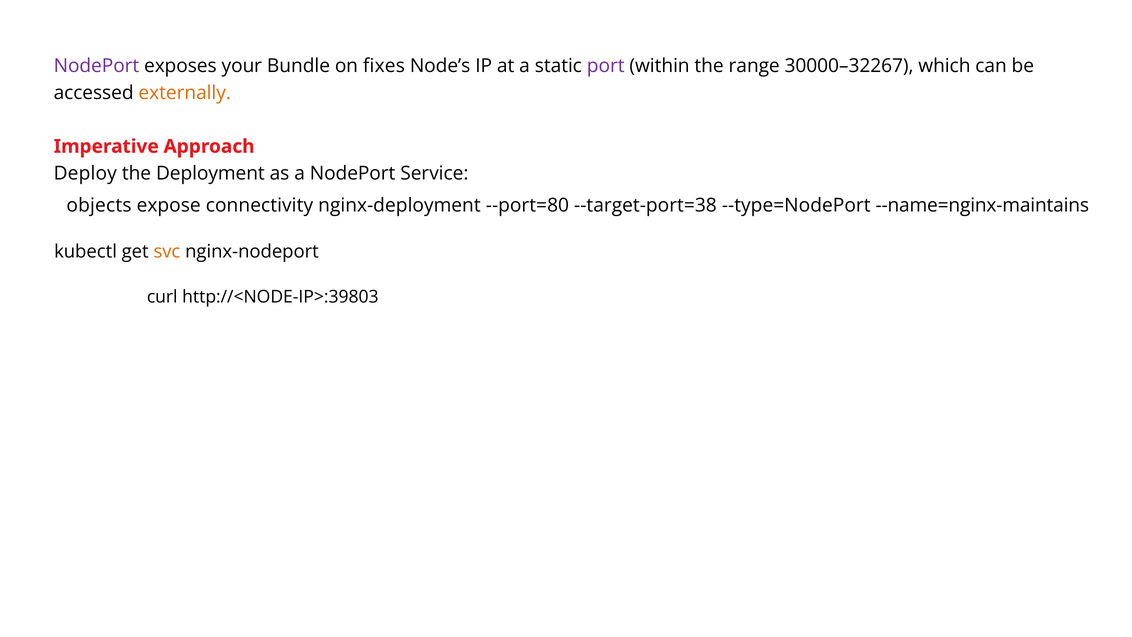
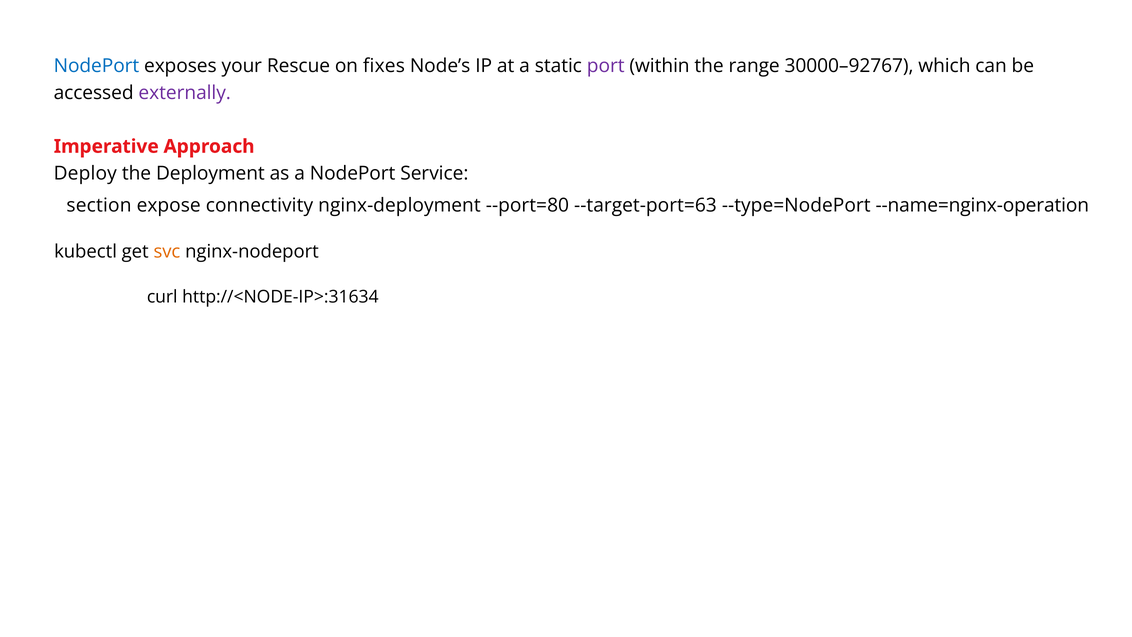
NodePort colour: purple -> blue (96, 66)
Bundle: Bundle -> Rescue (299, 66)
30000–32267: 30000–32267 -> 30000–92767 (849, 66)
externally colour: orange -> purple (185, 93)
objects: objects -> section (99, 205)
--target-port=38: --target-port=38 -> --target-port=63 (645, 205)
--name=nginx-maintains: --name=nginx-maintains -> --name=nginx-operation (982, 205)
http://<NODE-IP>:39803: http://<NODE-IP>:39803 -> http://<NODE-IP>:31634 (280, 297)
